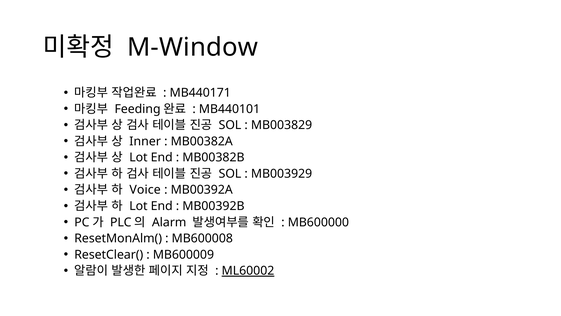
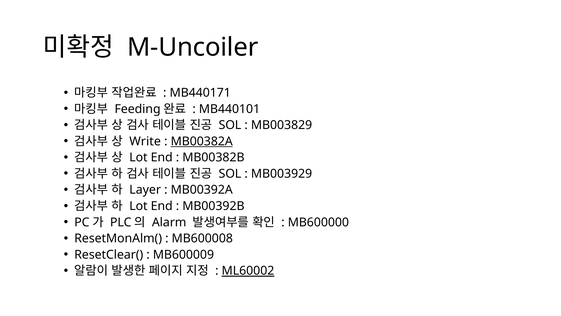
M-Window: M-Window -> M-Uncoiler (193, 47)
Inner: Inner -> Write (145, 141)
MB00382A underline: none -> present (202, 141)
Voice: Voice -> Layer (145, 190)
